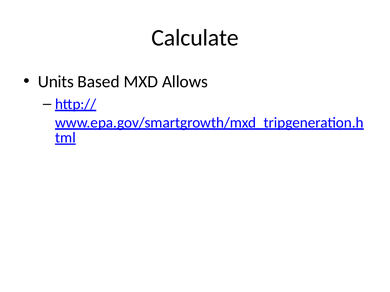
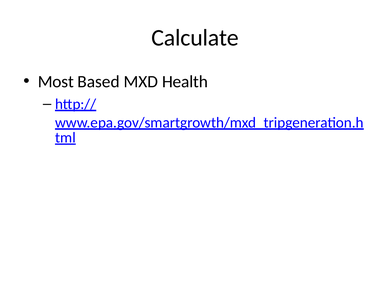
Units: Units -> Most (56, 82)
Allows: Allows -> Health (185, 82)
